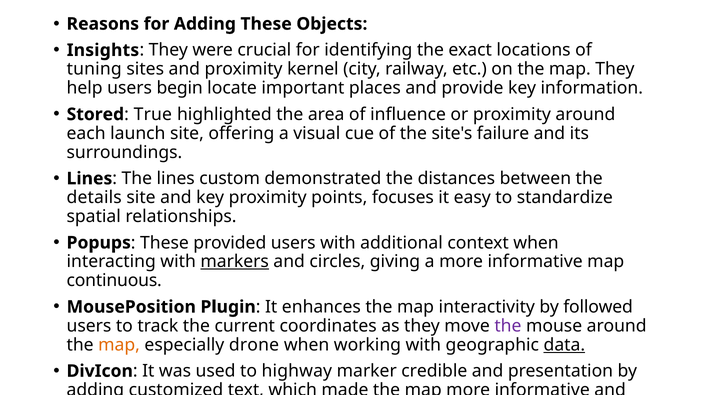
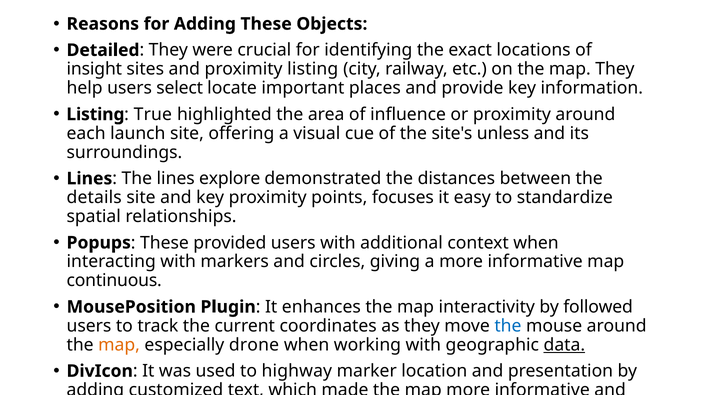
Insights: Insights -> Detailed (103, 50)
tuning: tuning -> insight (94, 69)
proximity kernel: kernel -> listing (313, 69)
begin: begin -> select (180, 88)
Stored: Stored -> Listing (95, 114)
failure: failure -> unless (503, 133)
custom: custom -> explore (230, 178)
markers underline: present -> none (235, 262)
the colour: purple -> blue (508, 326)
credible: credible -> location (434, 371)
